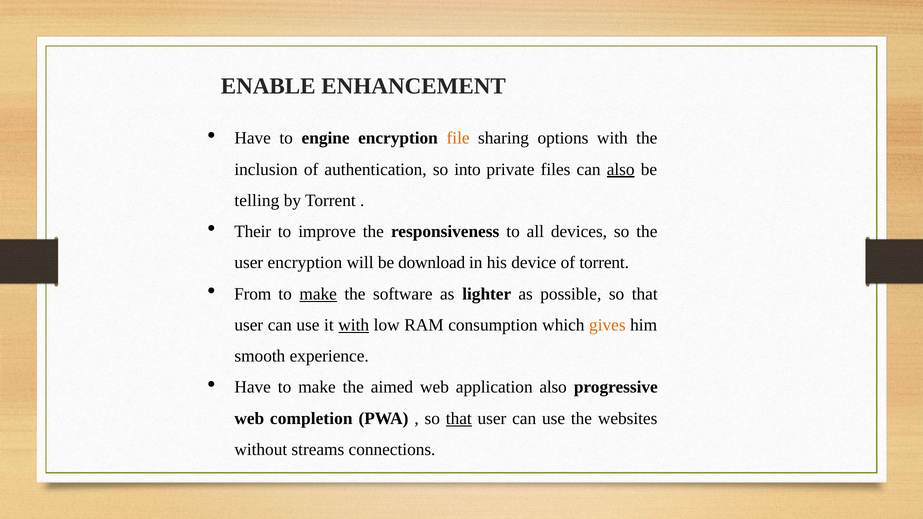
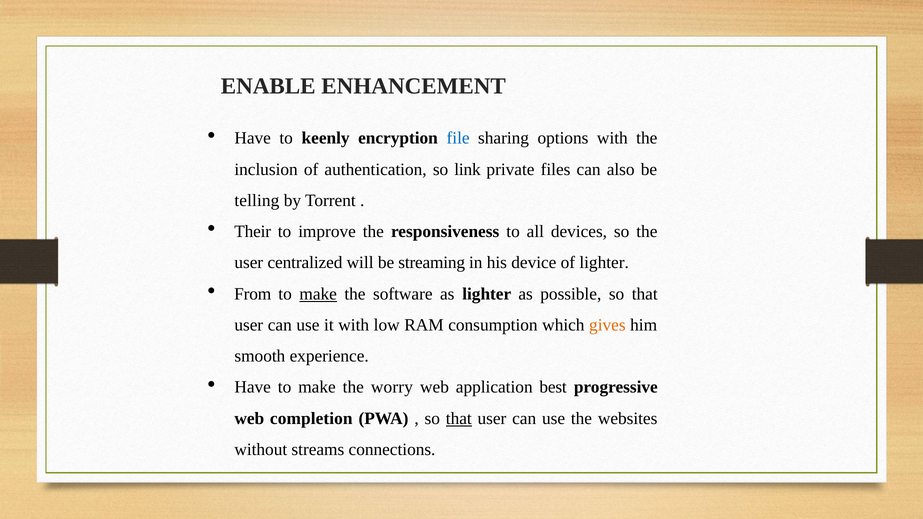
engine: engine -> keenly (326, 138)
file colour: orange -> blue (458, 138)
into: into -> link (467, 169)
also underline: present -> none (621, 169)
user encryption: encryption -> centralized (305, 263)
download: download -> streaming (432, 263)
of torrent: torrent -> lighter (604, 263)
with underline: present -> none (354, 325)
aimed: aimed -> worry (392, 387)
application also: also -> best (553, 387)
